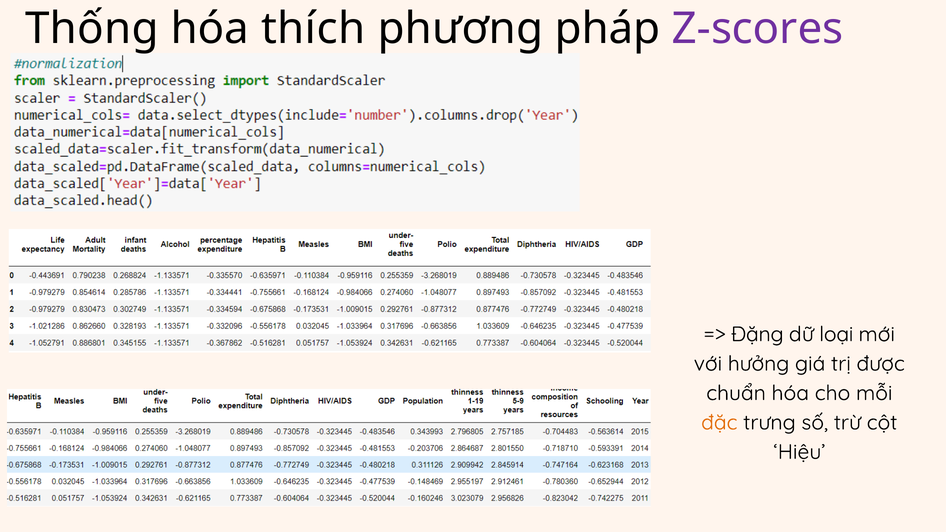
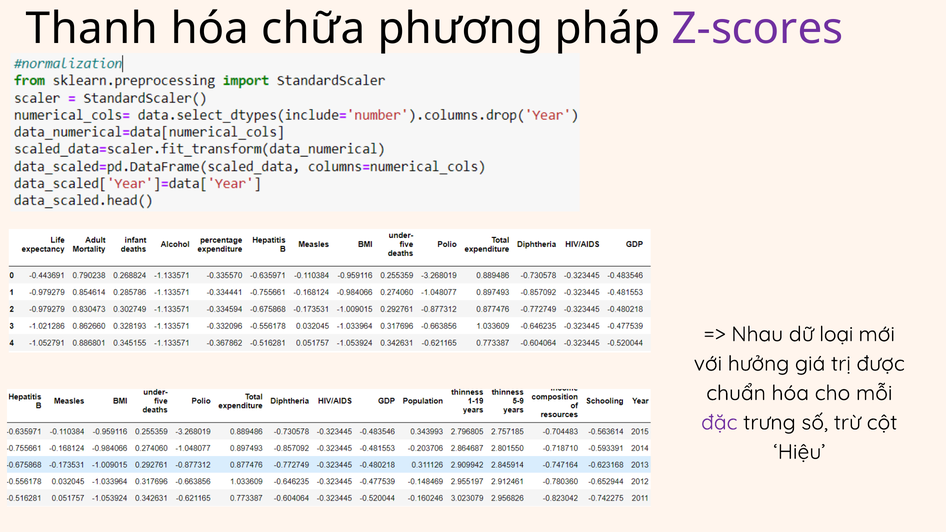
Thống: Thống -> Thanh (92, 29)
thích: thích -> chữa (313, 29)
Đặng: Đặng -> Nhau (757, 334)
đặc colour: orange -> purple (719, 423)
